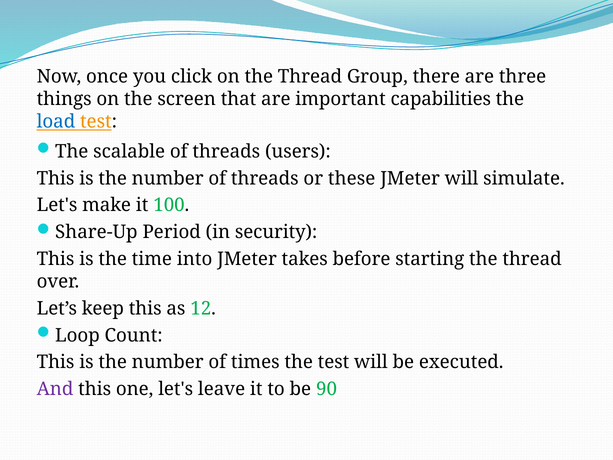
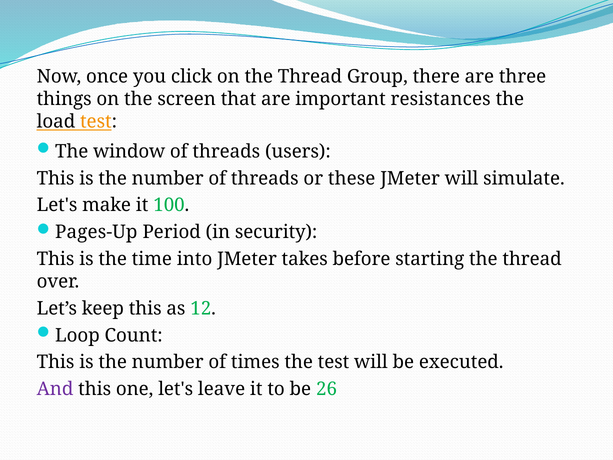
capabilities: capabilities -> resistances (441, 99)
load colour: blue -> black (56, 121)
scalable: scalable -> window (129, 151)
Share-Up: Share-Up -> Pages-Up (96, 232)
90: 90 -> 26 (327, 389)
